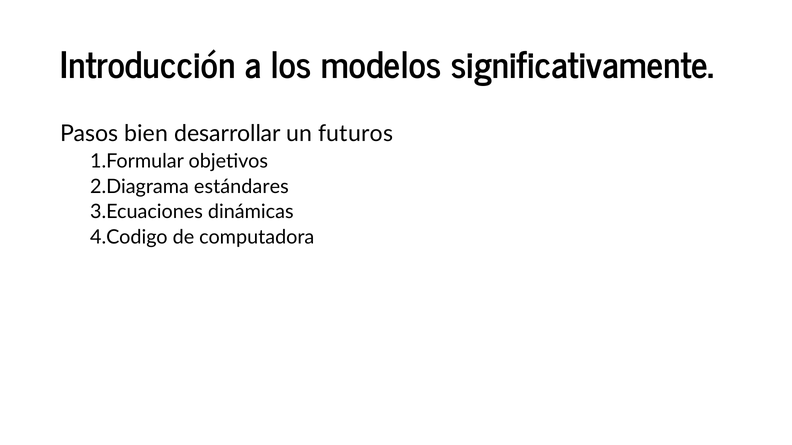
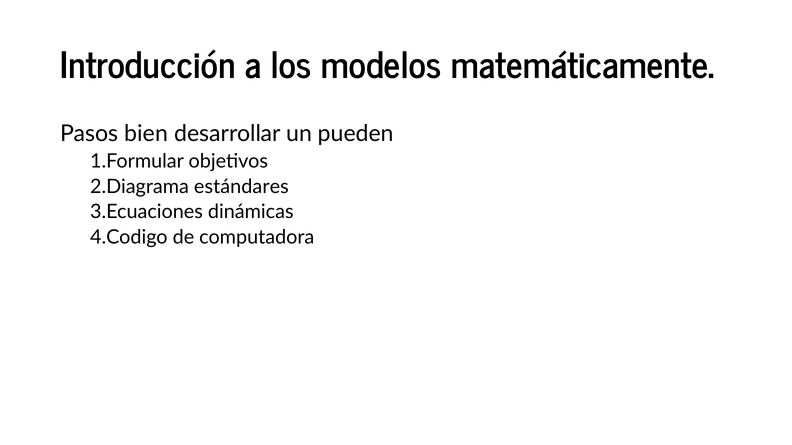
significativamente: significativamente -> matemáticamente (582, 67)
futuros: futuros -> pueden (356, 134)
